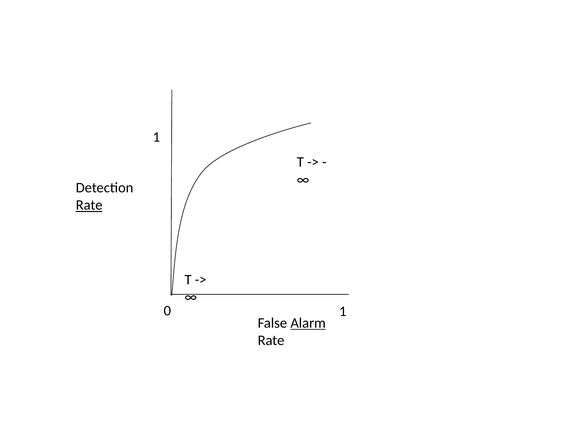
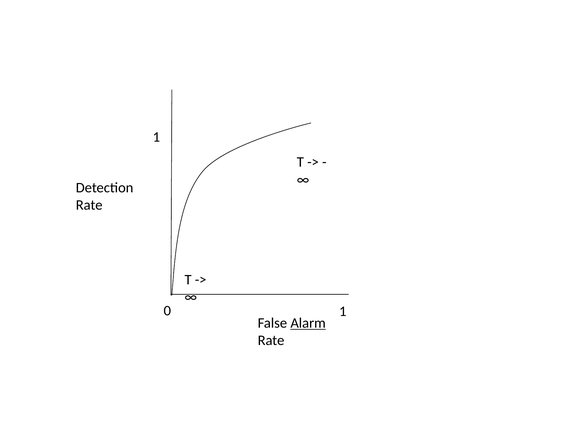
Rate underline: present -> none (89, 205)
